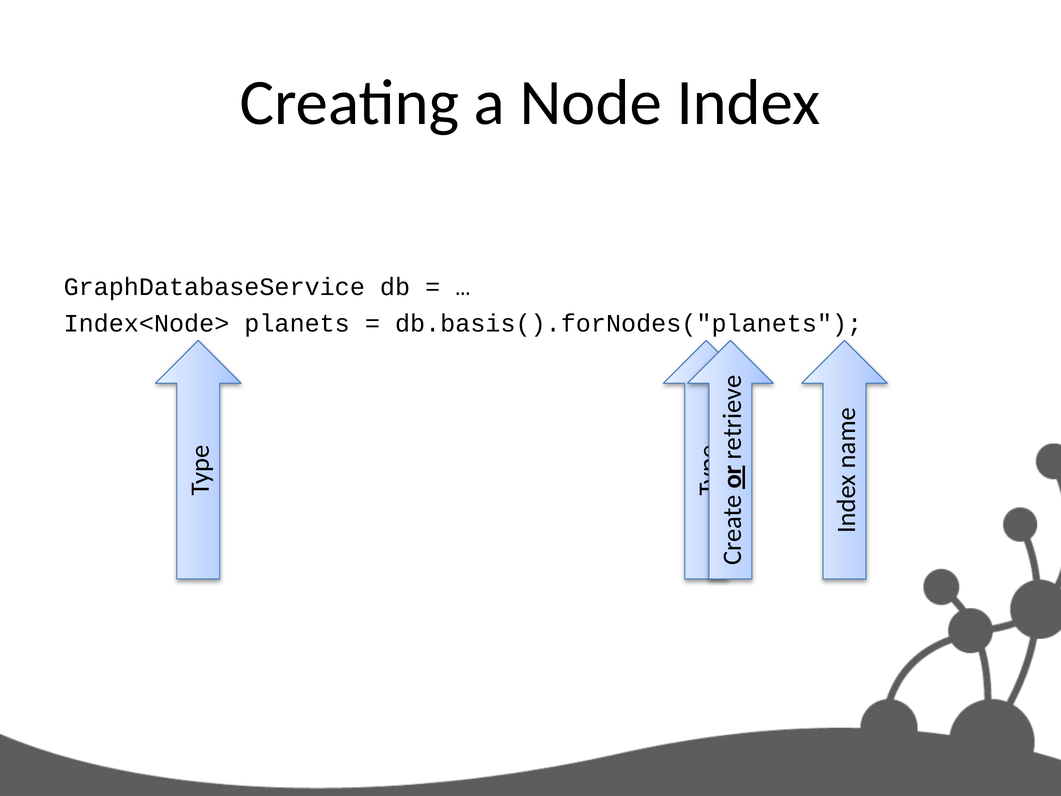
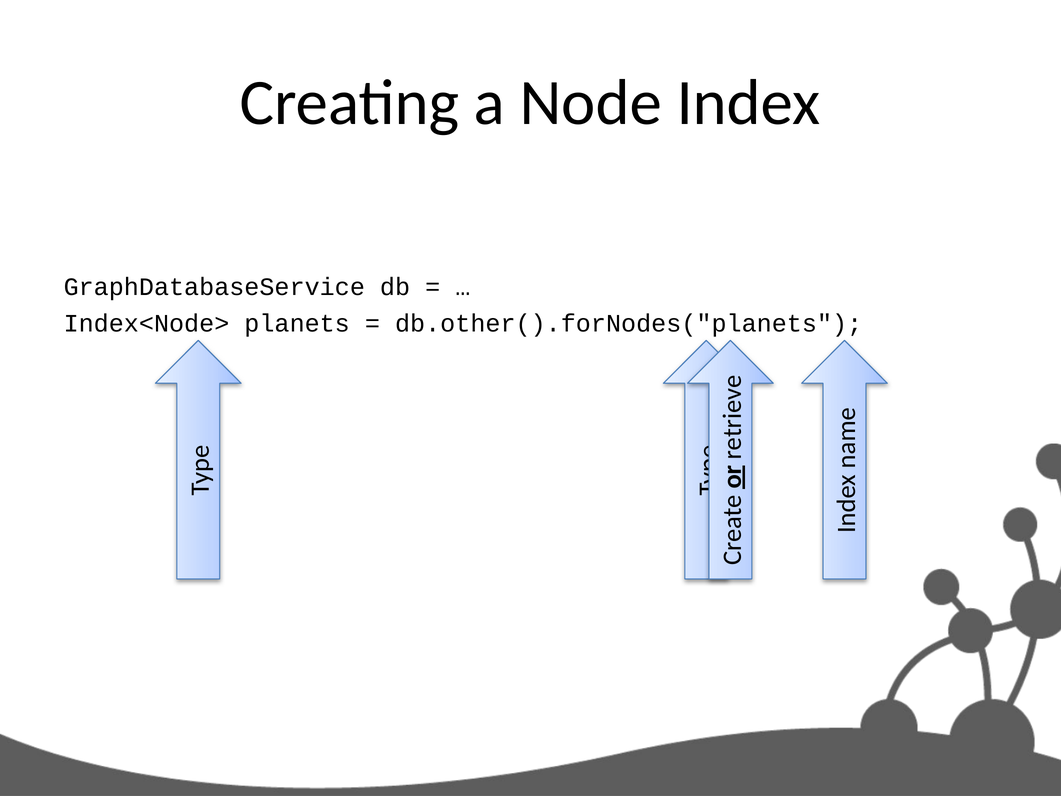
db.basis().forNodes("planets: db.basis().forNodes("planets -> db.other().forNodes("planets (629, 323)
